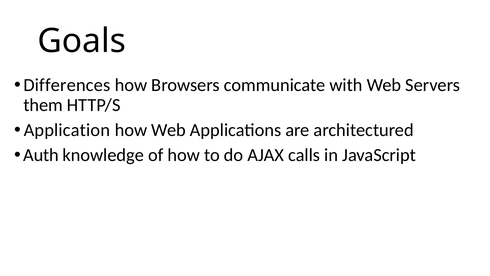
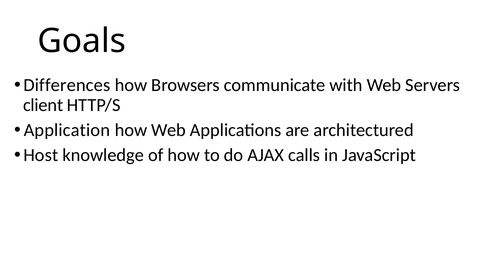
them: them -> client (43, 105)
Auth: Auth -> Host (41, 155)
